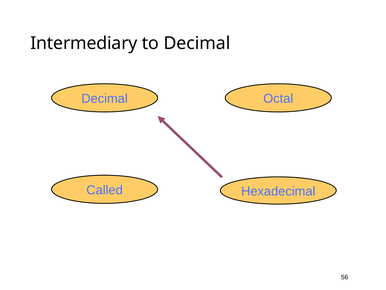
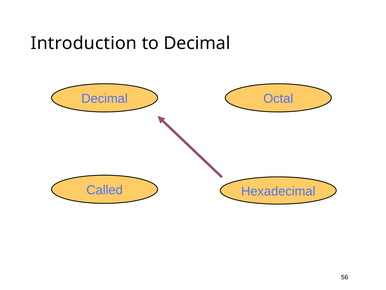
Intermediary: Intermediary -> Introduction (84, 43)
